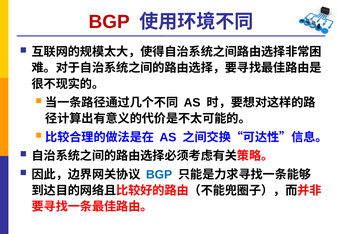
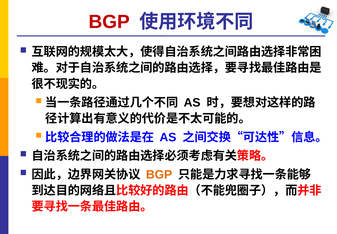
BGP colour: blue -> orange (159, 174)
